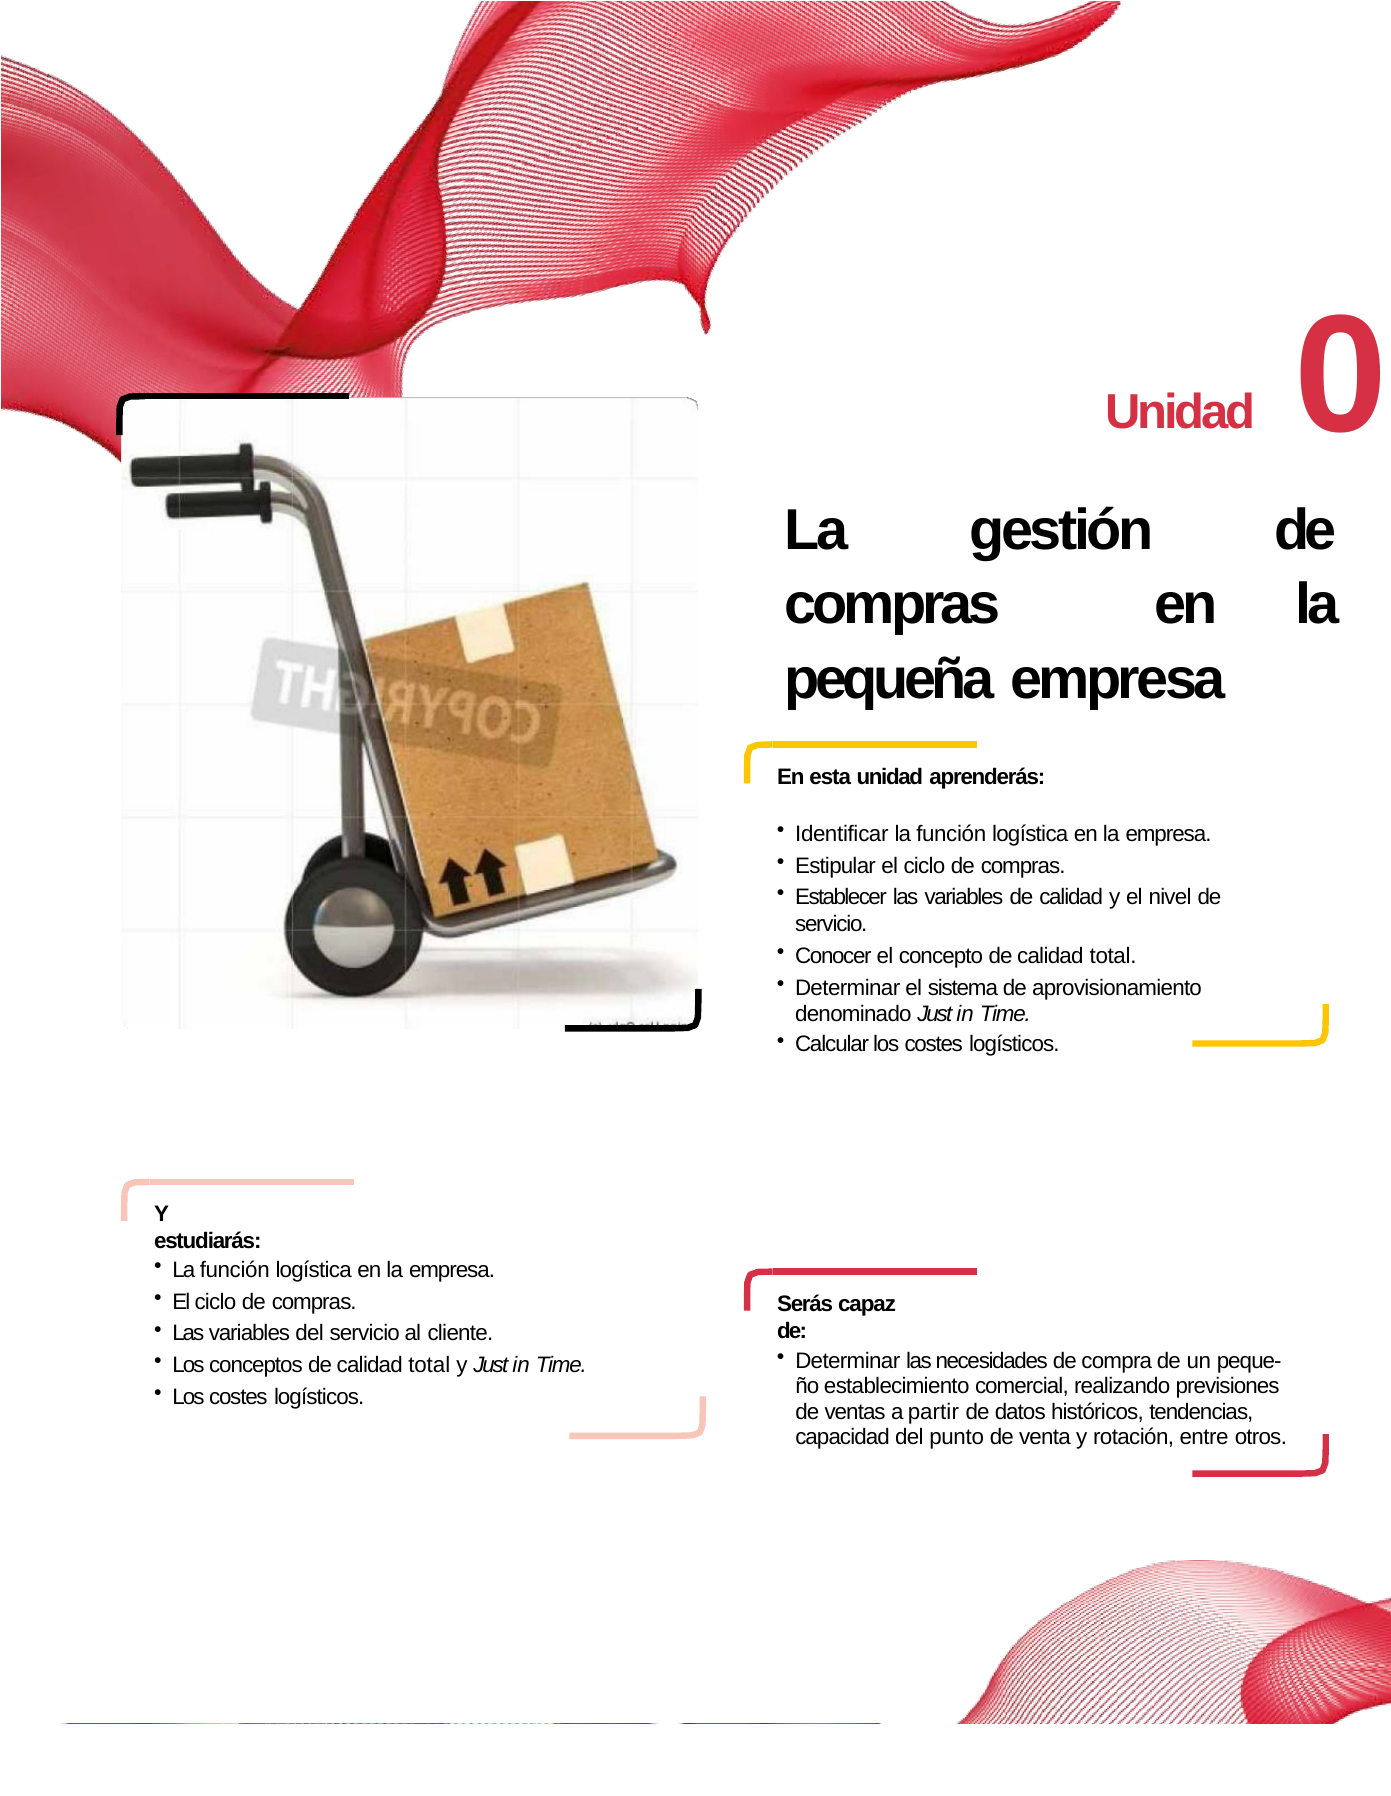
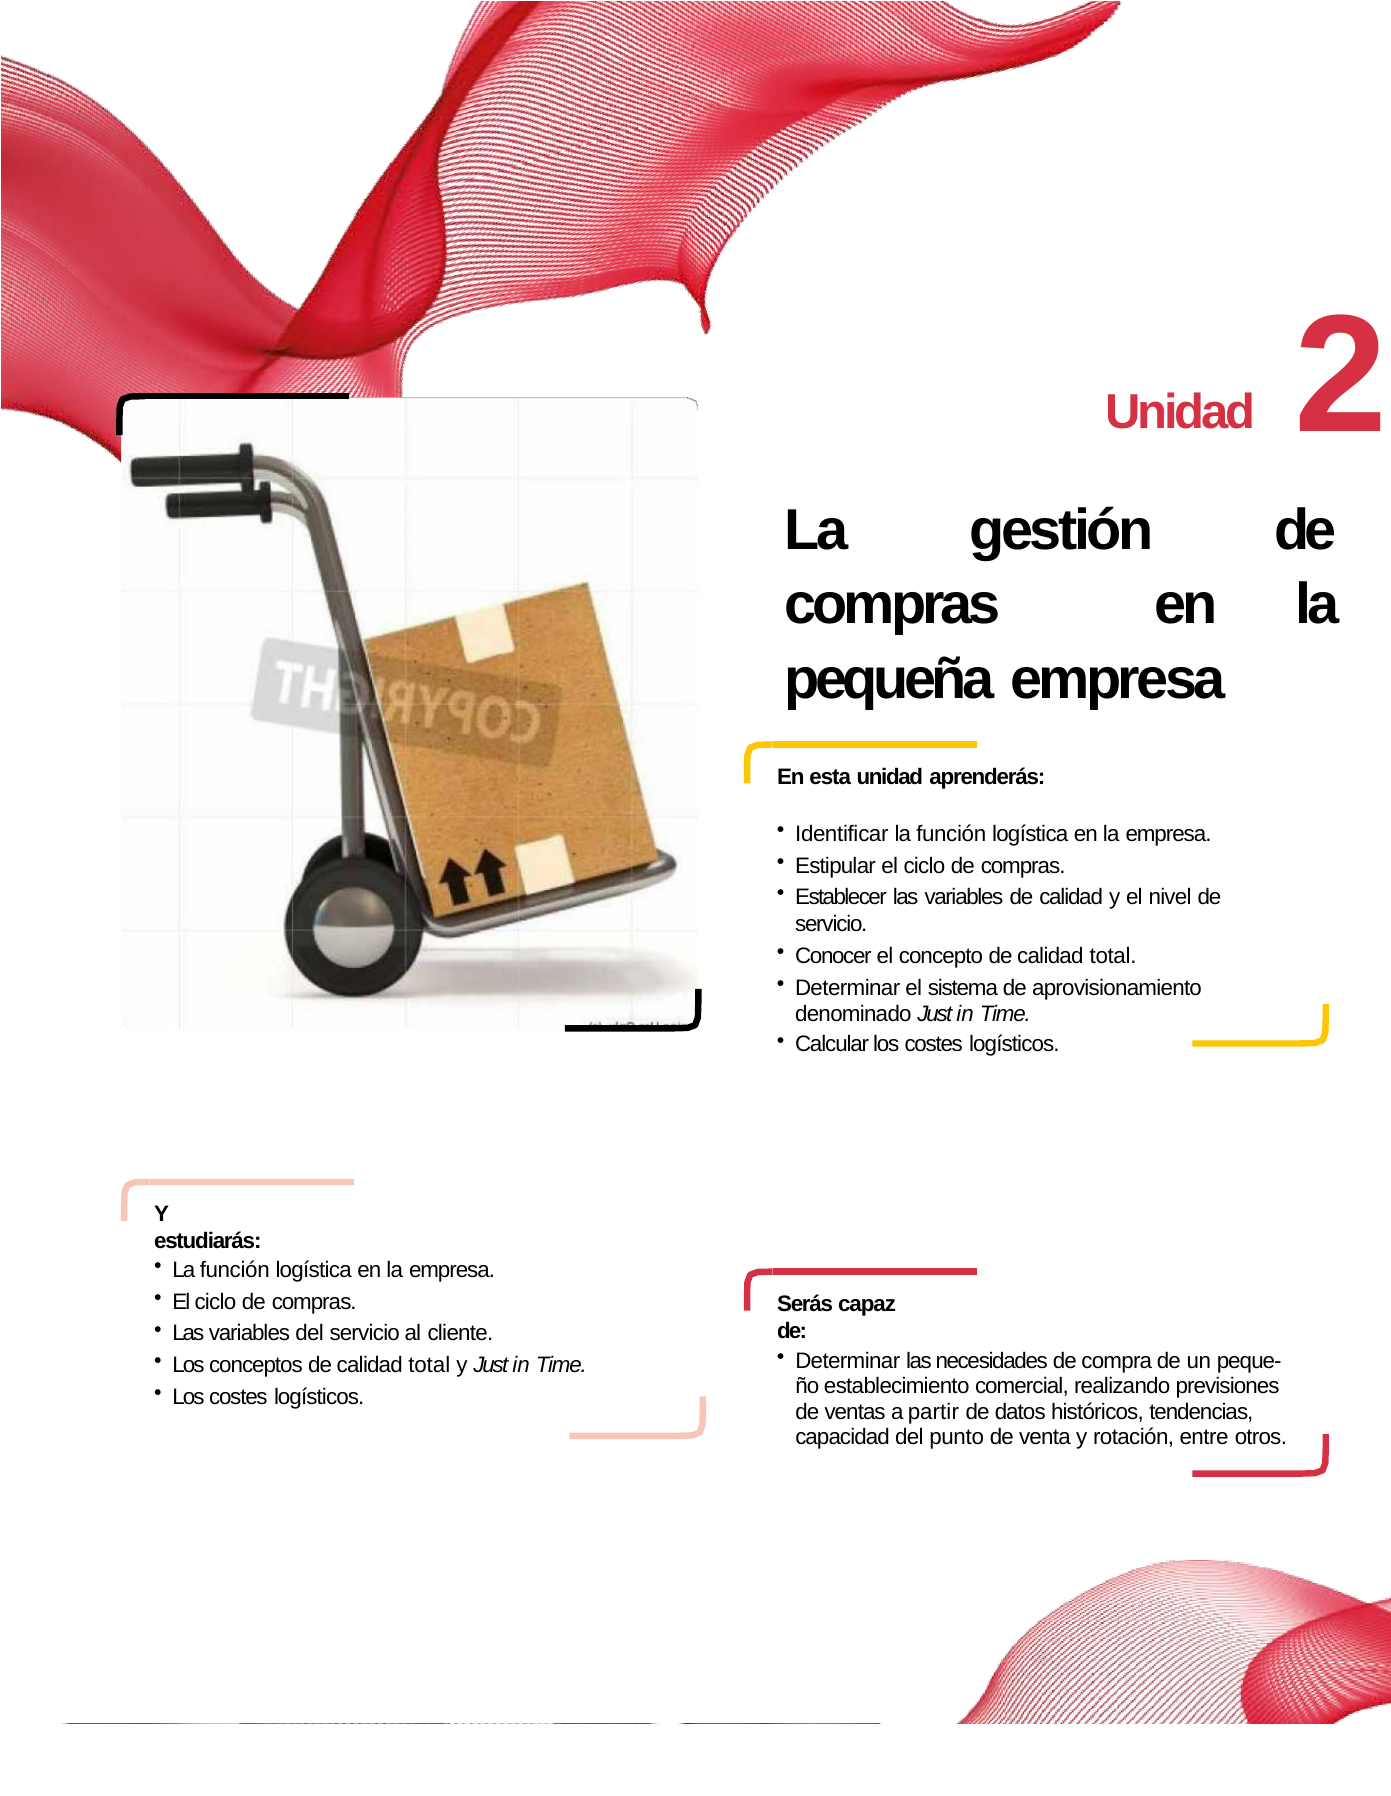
0: 0 -> 2 (1341, 376)
